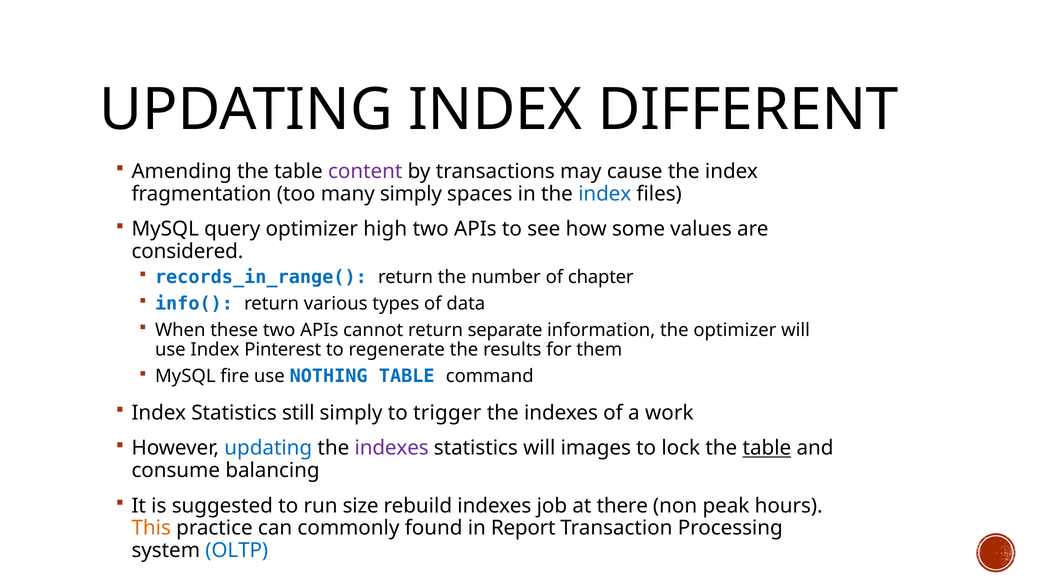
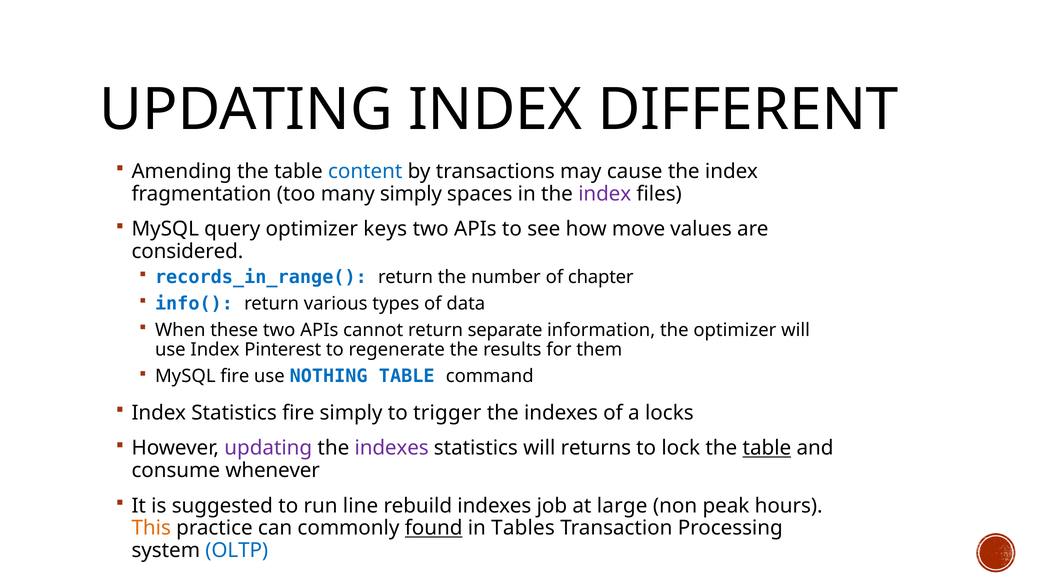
content colour: purple -> blue (365, 172)
index colour: blue -> purple (605, 194)
high: high -> keys (385, 229)
some: some -> move (639, 229)
Statistics still: still -> fire (298, 413)
work: work -> locks (669, 413)
updating colour: blue -> purple (268, 448)
images: images -> returns (596, 448)
balancing: balancing -> whenever (273, 471)
size: size -> line (361, 506)
there: there -> large (622, 506)
found underline: none -> present (434, 528)
Report: Report -> Tables (523, 528)
